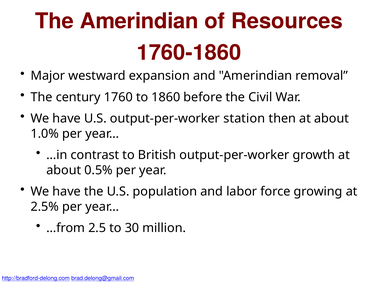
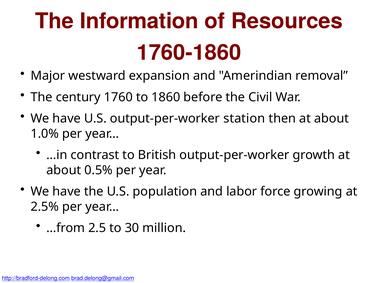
The Amerindian: Amerindian -> Information (139, 21)
